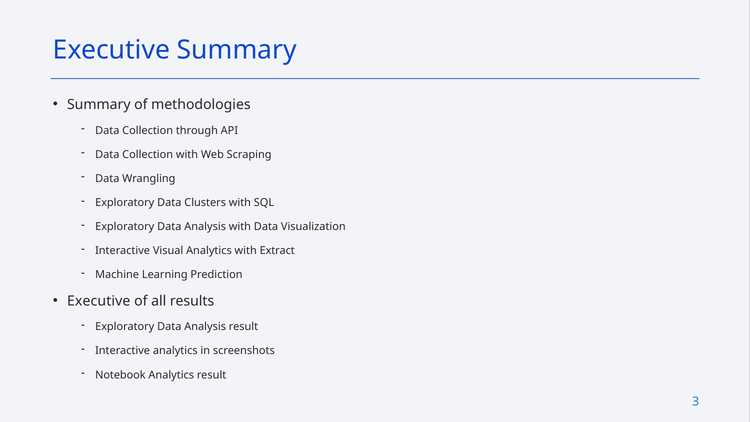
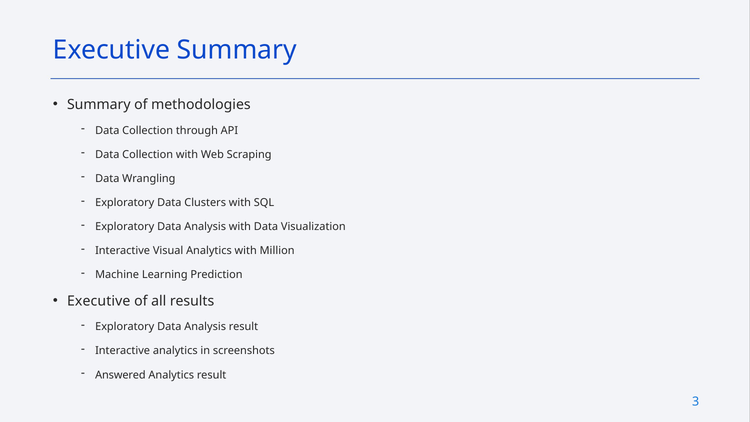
Extract: Extract -> Million (277, 251)
Notebook: Notebook -> Answered (120, 375)
